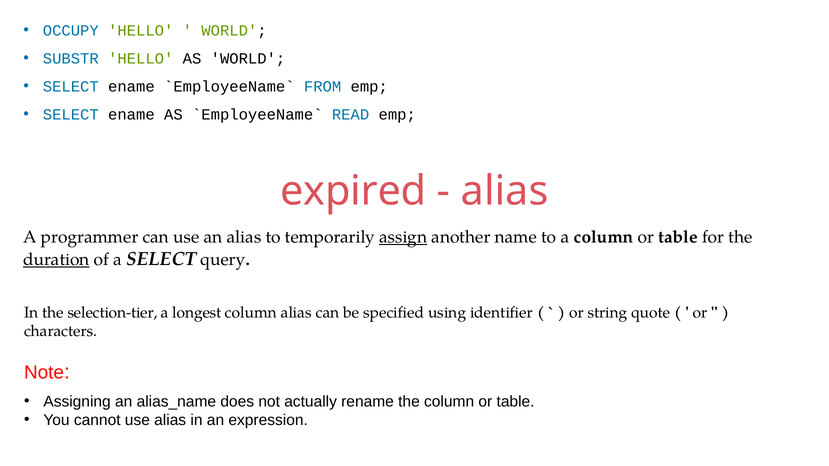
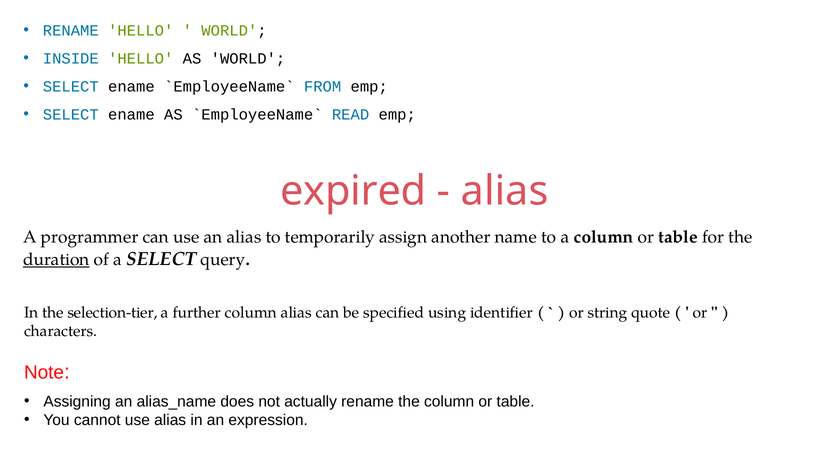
OCCUPY: OCCUPY -> RENAME (71, 31)
SUBSTR: SUBSTR -> INSIDE (71, 59)
assign underline: present -> none (403, 237)
longest: longest -> further (197, 313)
